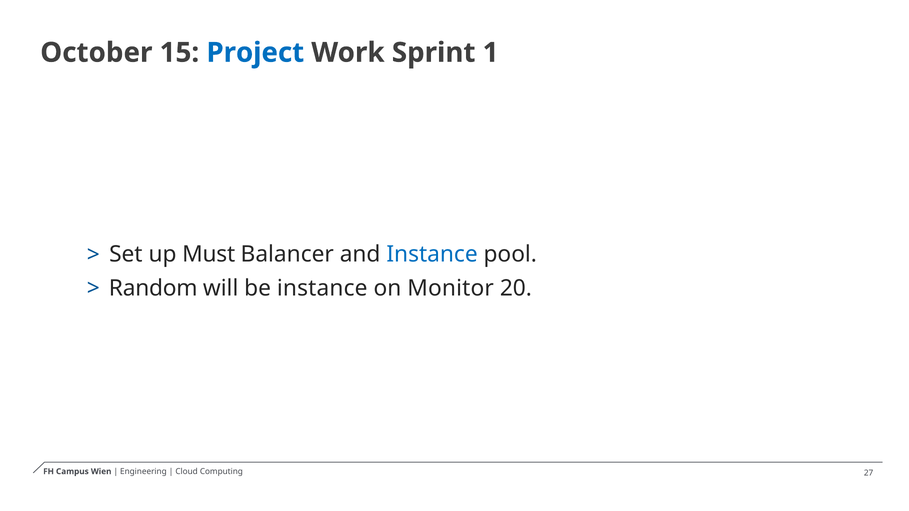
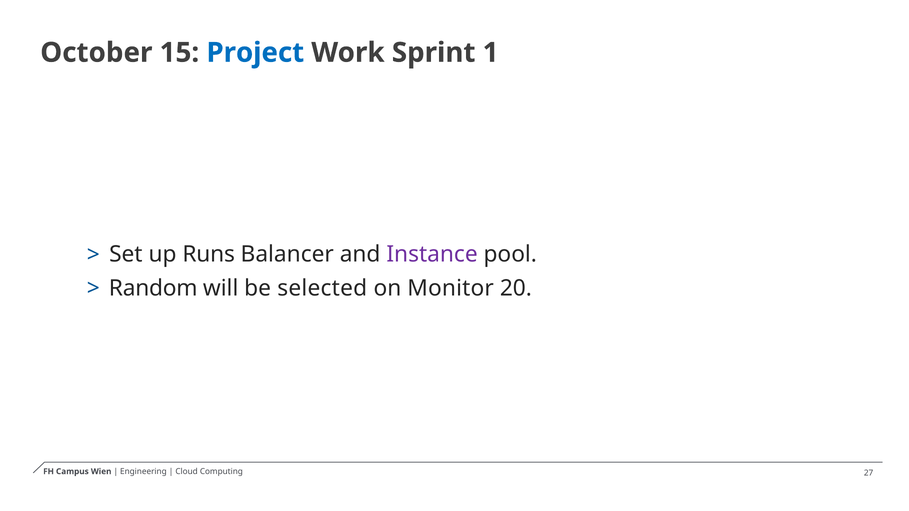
Must: Must -> Runs (209, 255)
Instance colour: blue -> purple (432, 255)
be instance: instance -> selected (322, 288)
